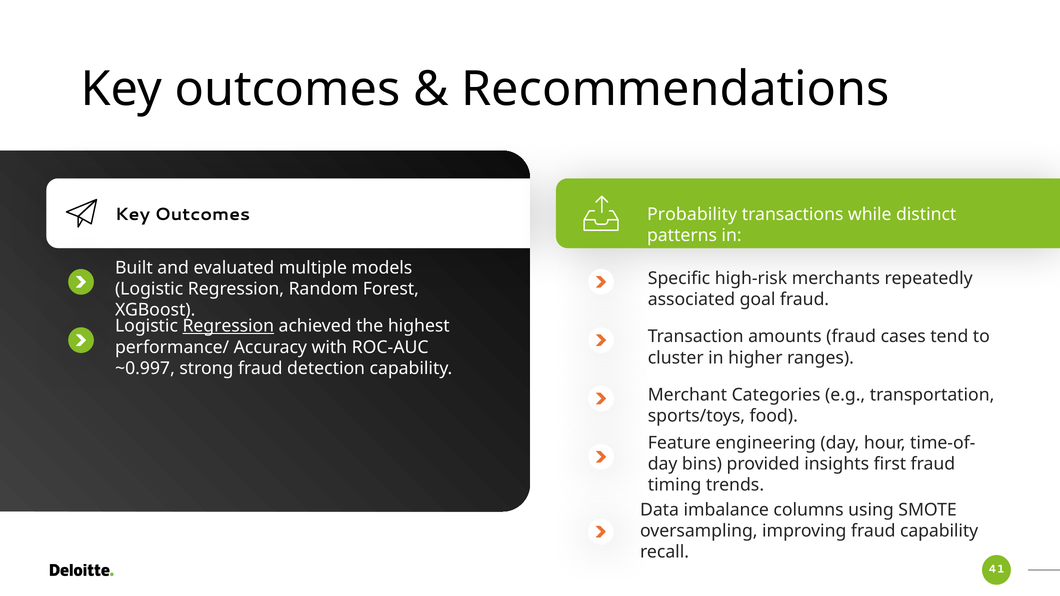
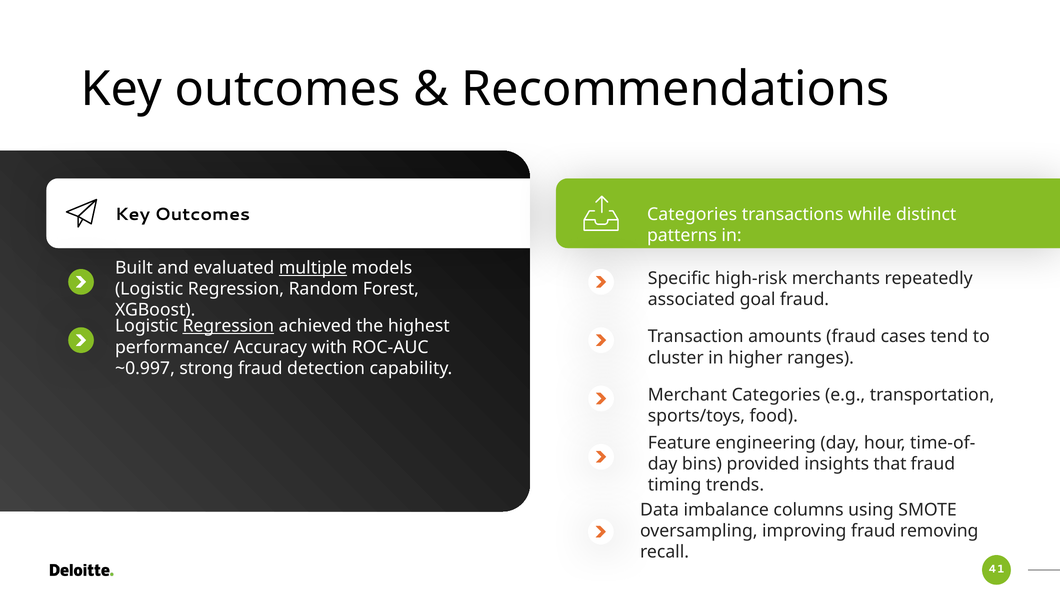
Outcomes Probability: Probability -> Categories (692, 214)
multiple underline: none -> present (313, 268)
first: first -> that (890, 464)
fraud capability: capability -> removing (939, 531)
